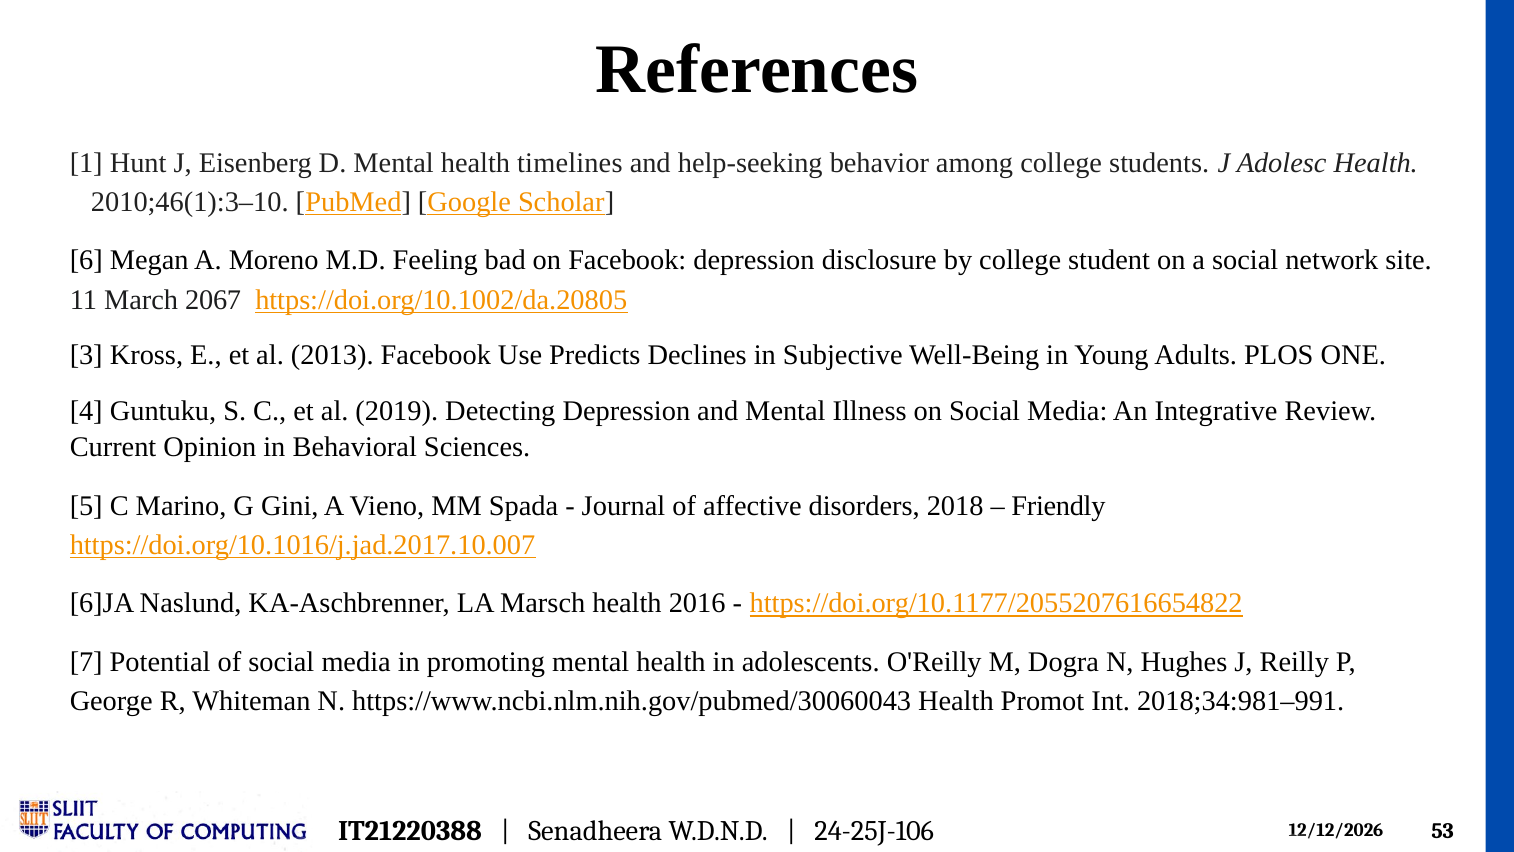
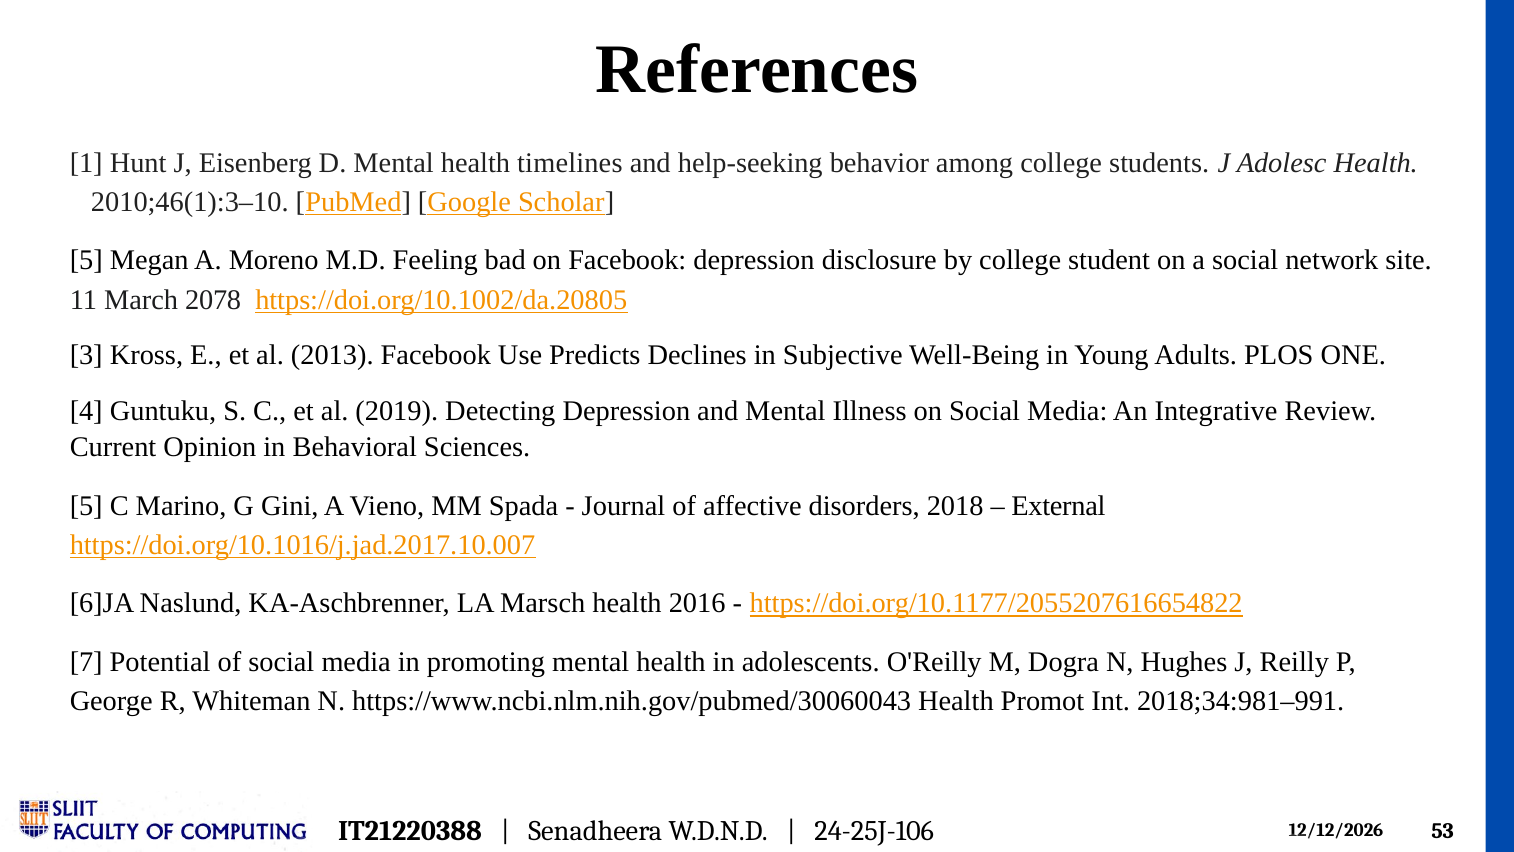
6: 6 -> 5 (86, 260)
2067: 2067 -> 2078 (213, 300)
Friendly: Friendly -> External (1058, 505)
